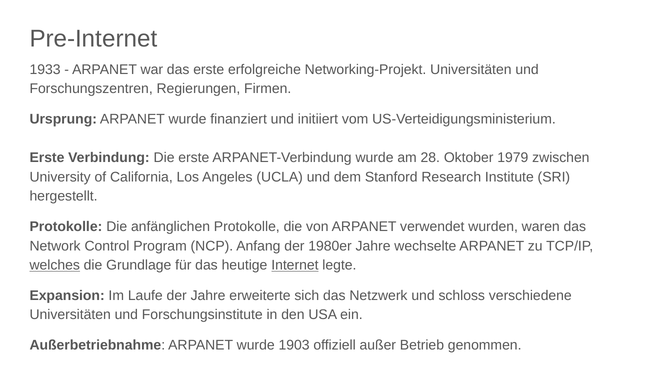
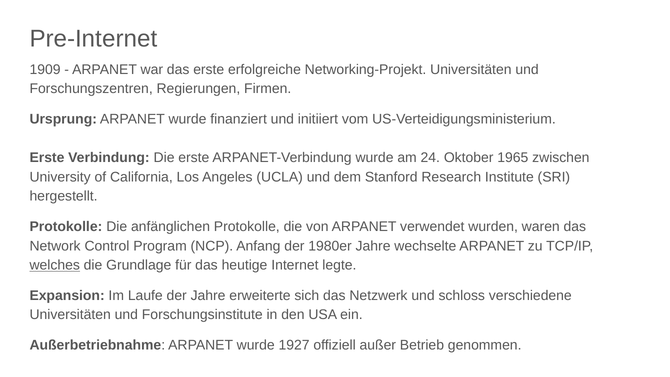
1933: 1933 -> 1909 (45, 69)
28: 28 -> 24 (430, 158)
1979: 1979 -> 1965 (513, 158)
Internet underline: present -> none (295, 265)
1903: 1903 -> 1927 (294, 345)
